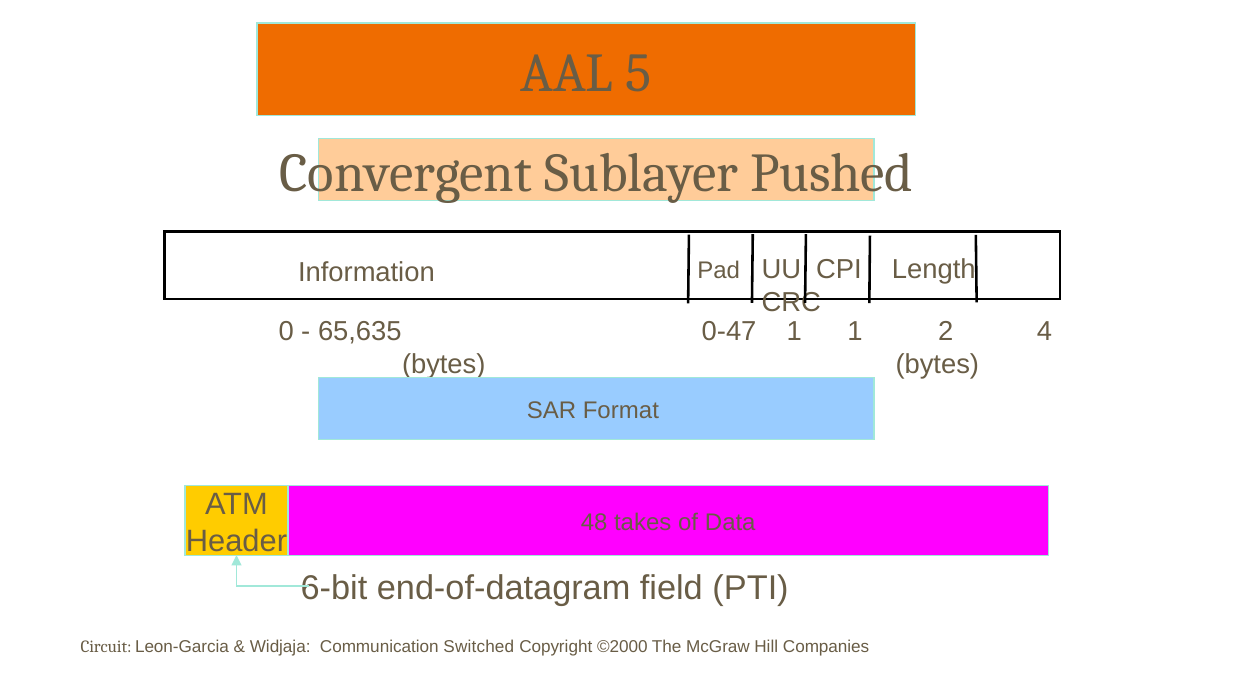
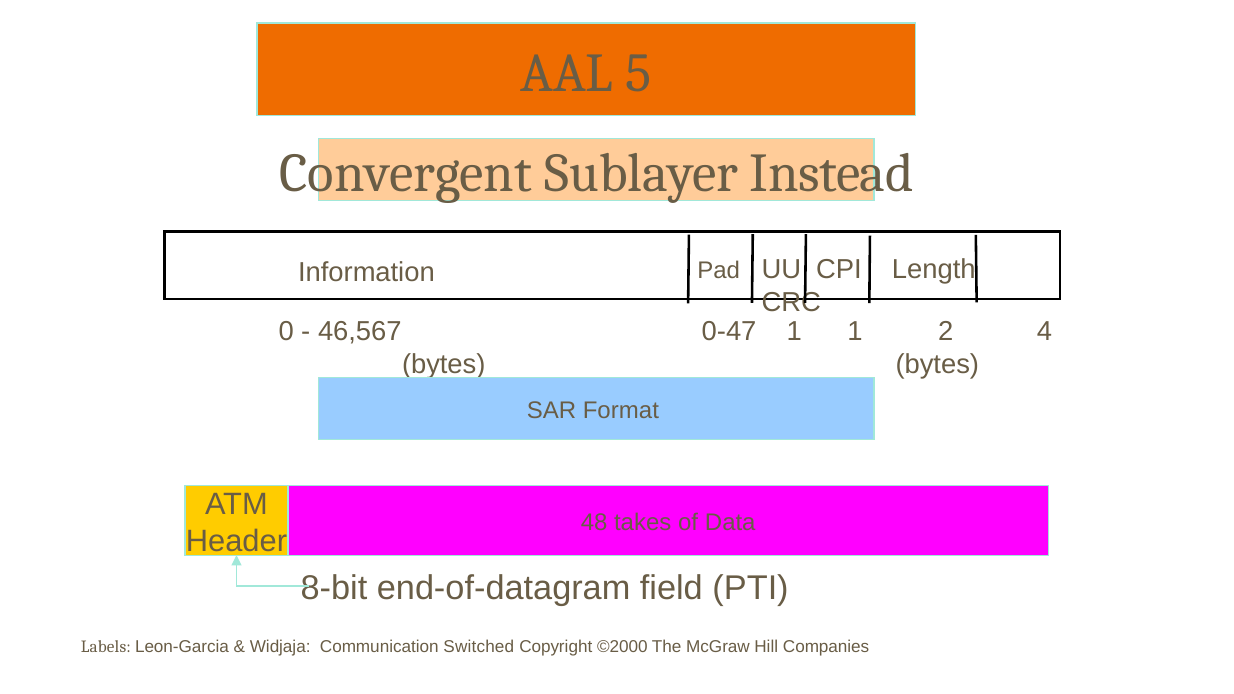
Pushed: Pushed -> Instead (832, 173)
65,635: 65,635 -> 46,567 (360, 331)
6-bit: 6-bit -> 8-bit (334, 589)
Circuit: Circuit -> Labels (106, 647)
